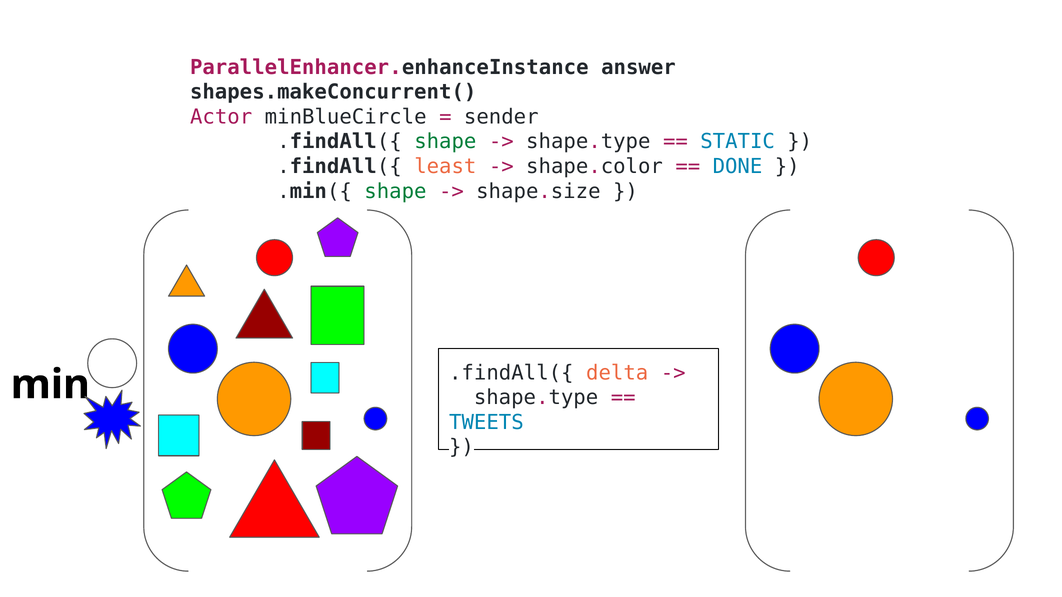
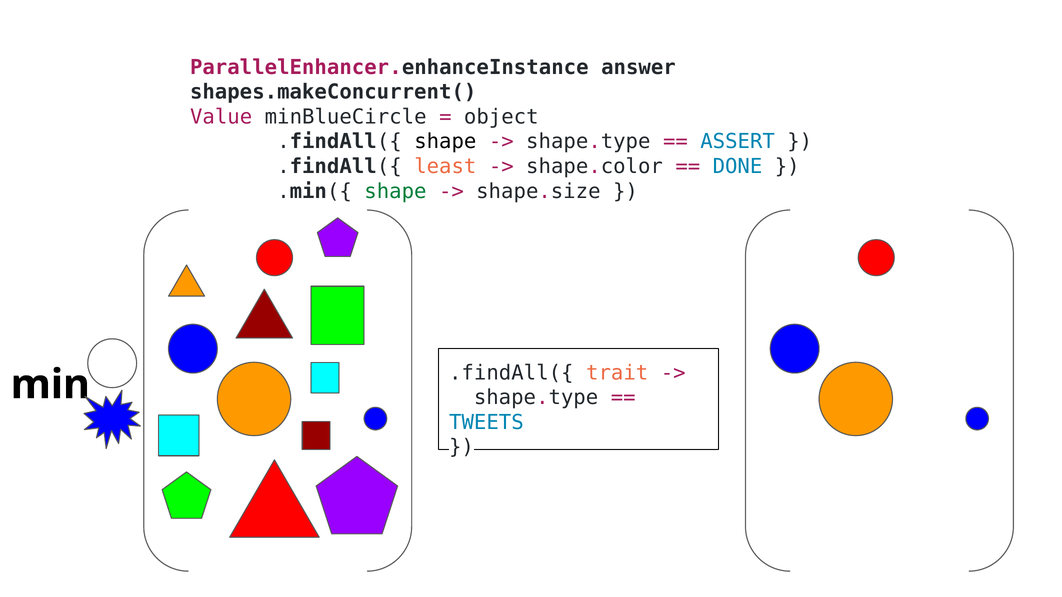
Actor: Actor -> Value (221, 117)
sender: sender -> object (501, 117)
shape colour: green -> black (445, 142)
STATIC: STATIC -> ASSERT (738, 142)
delta: delta -> trait (617, 373)
